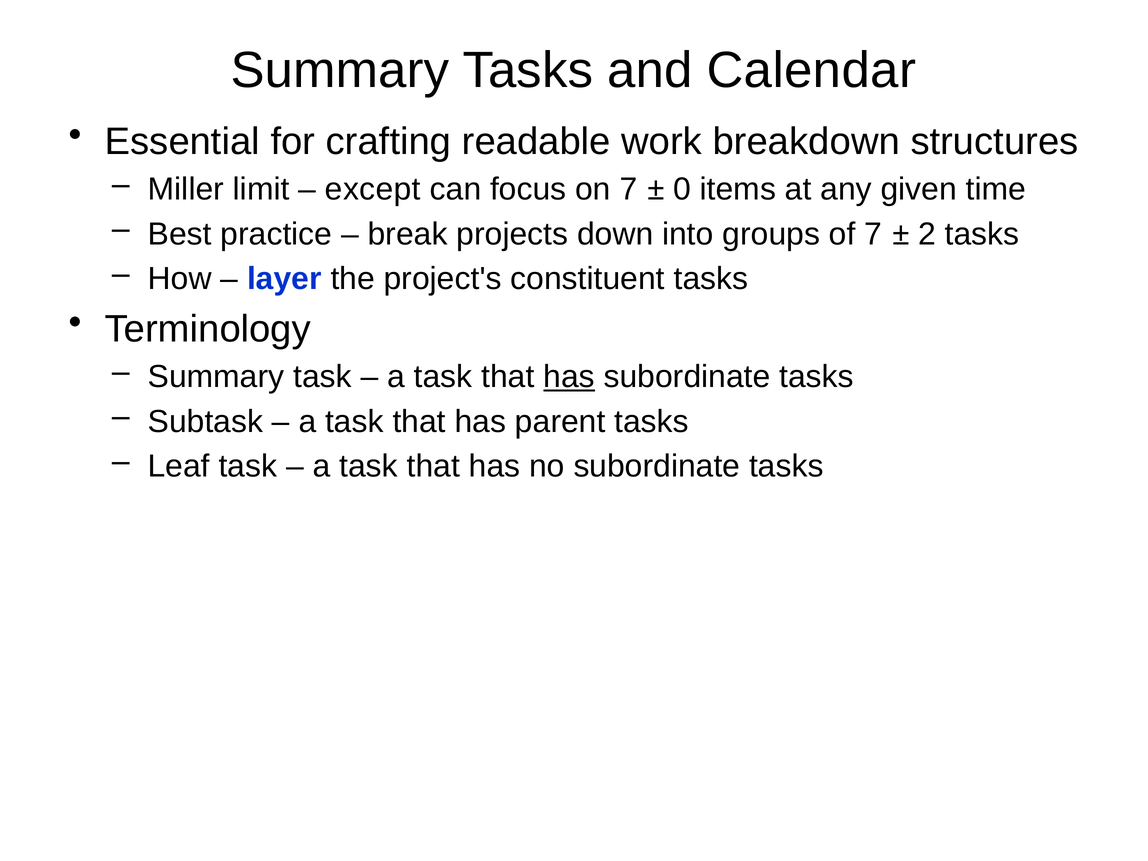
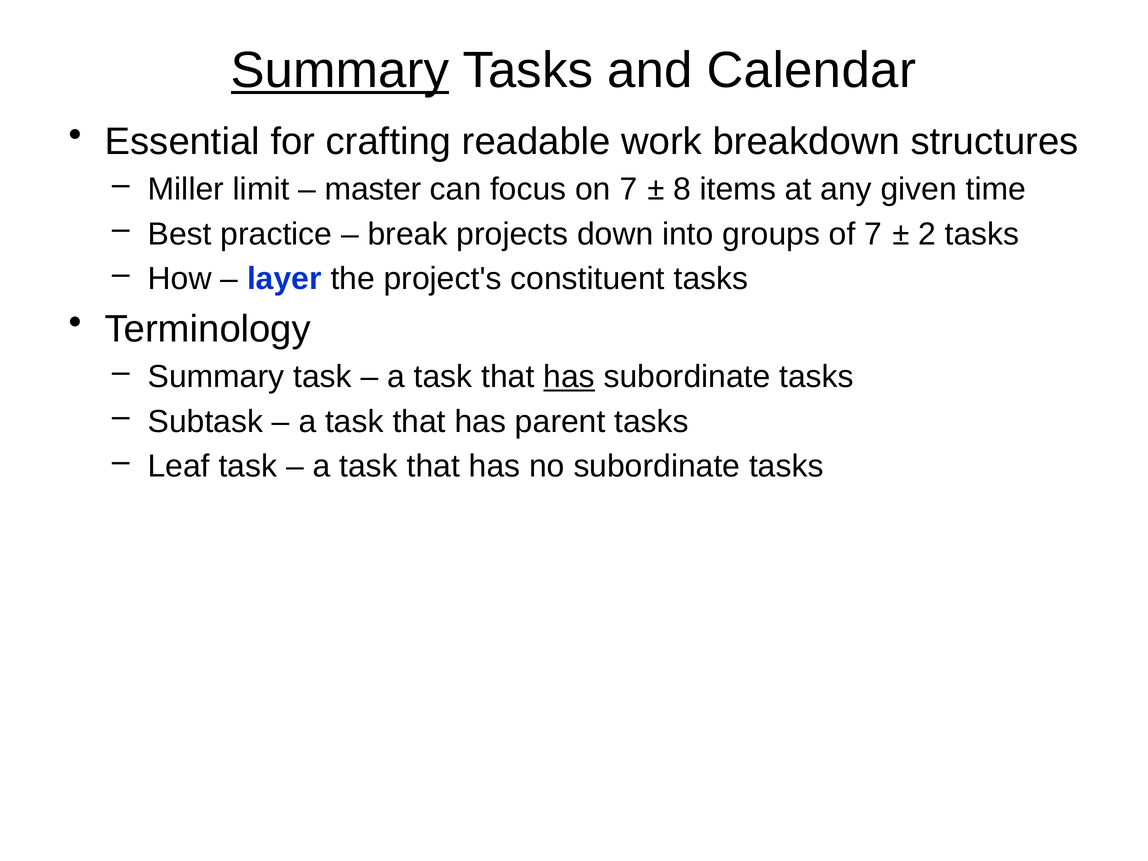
Summary underline: none -> present (340, 70)
except: except -> master (373, 189)
0: 0 -> 8 (682, 189)
